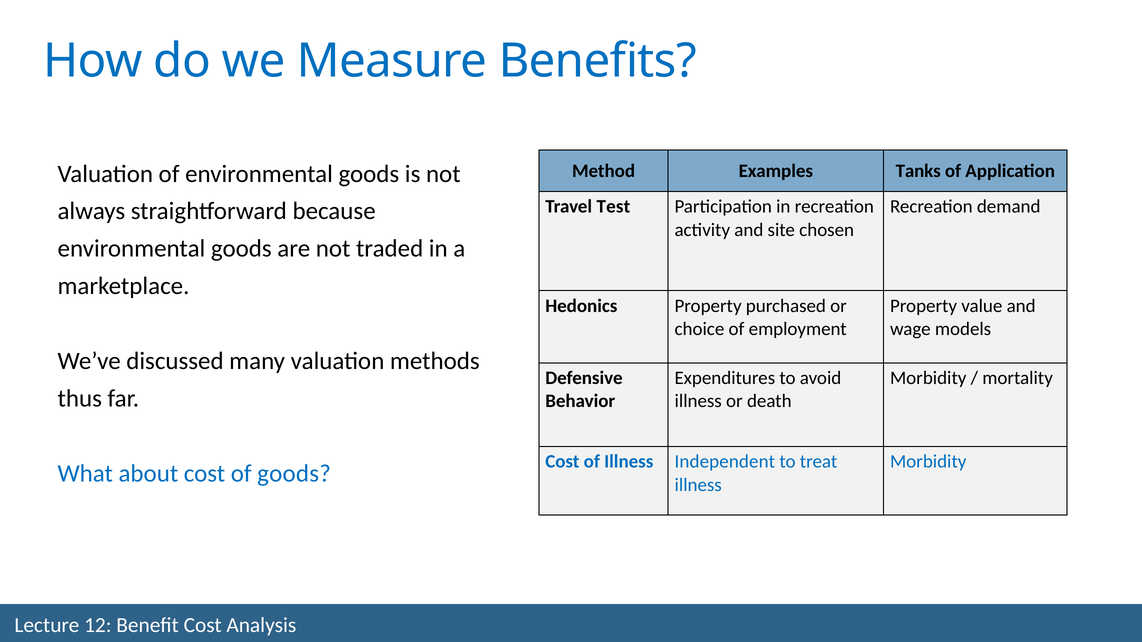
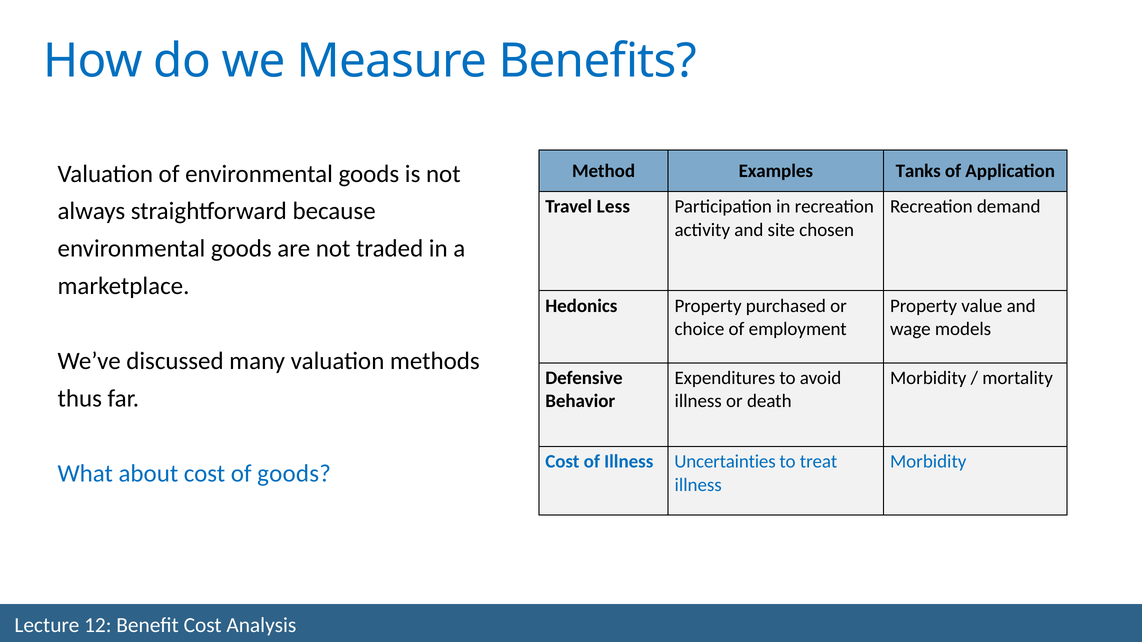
Test: Test -> Less (613, 207)
Independent: Independent -> Uncertainties (725, 462)
